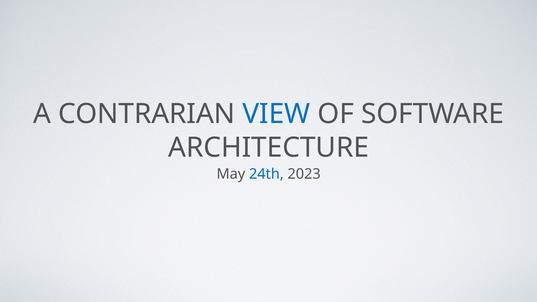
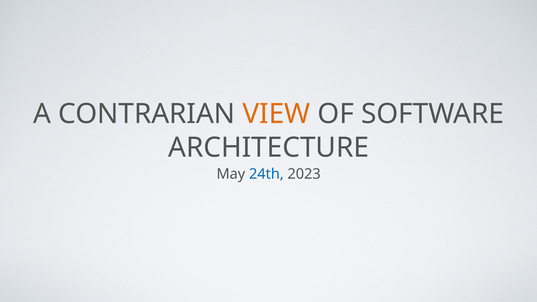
VIEW colour: blue -> orange (276, 114)
